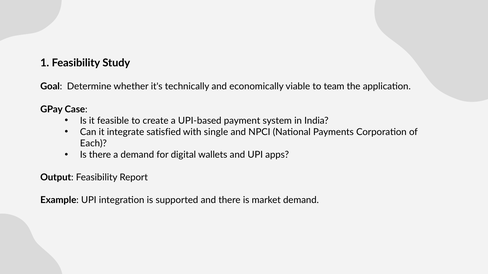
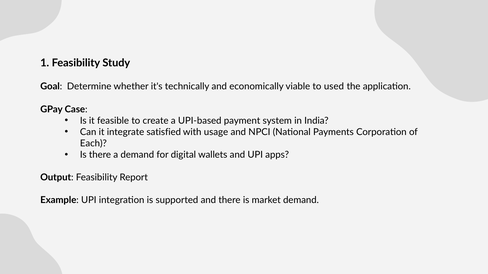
team: team -> used (334, 87)
single: single -> usage (216, 132)
